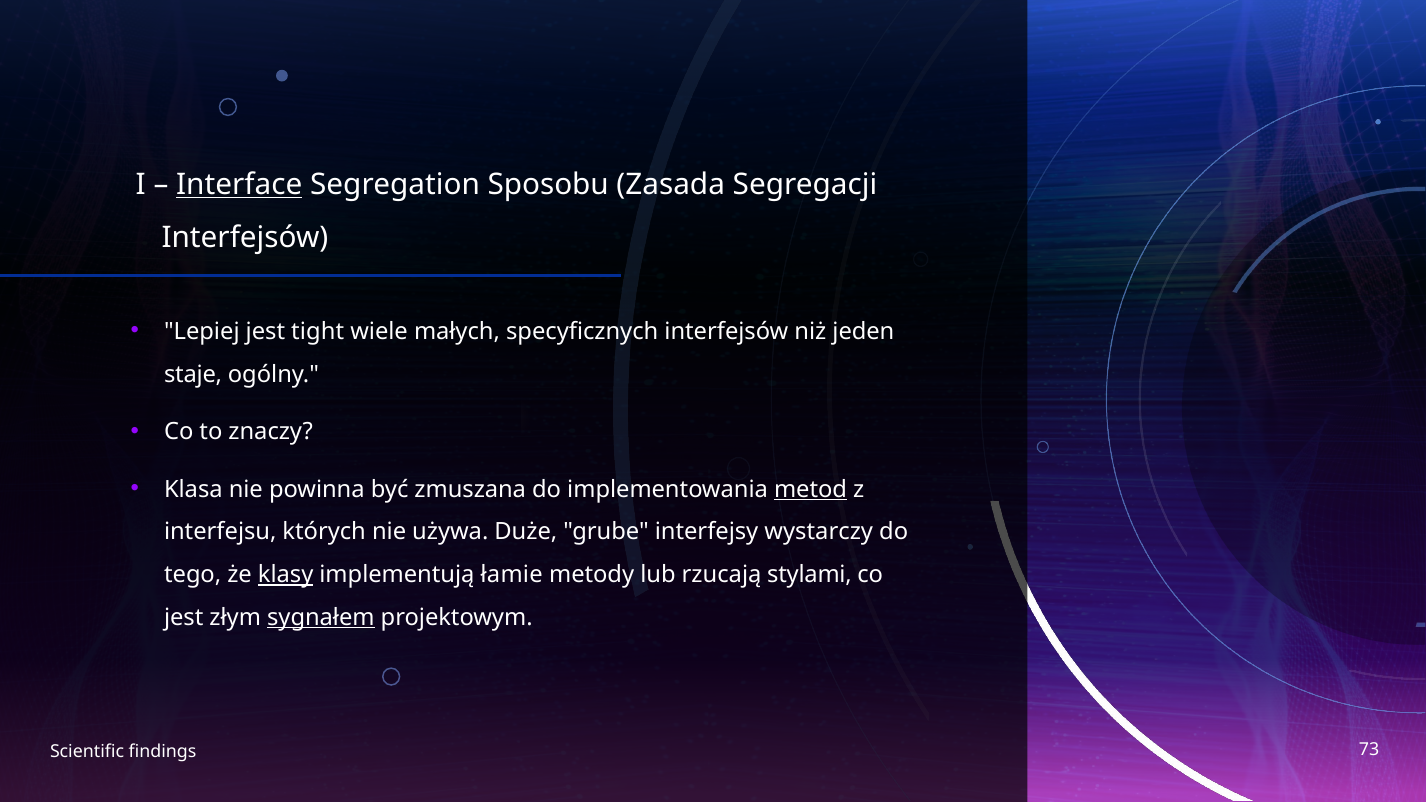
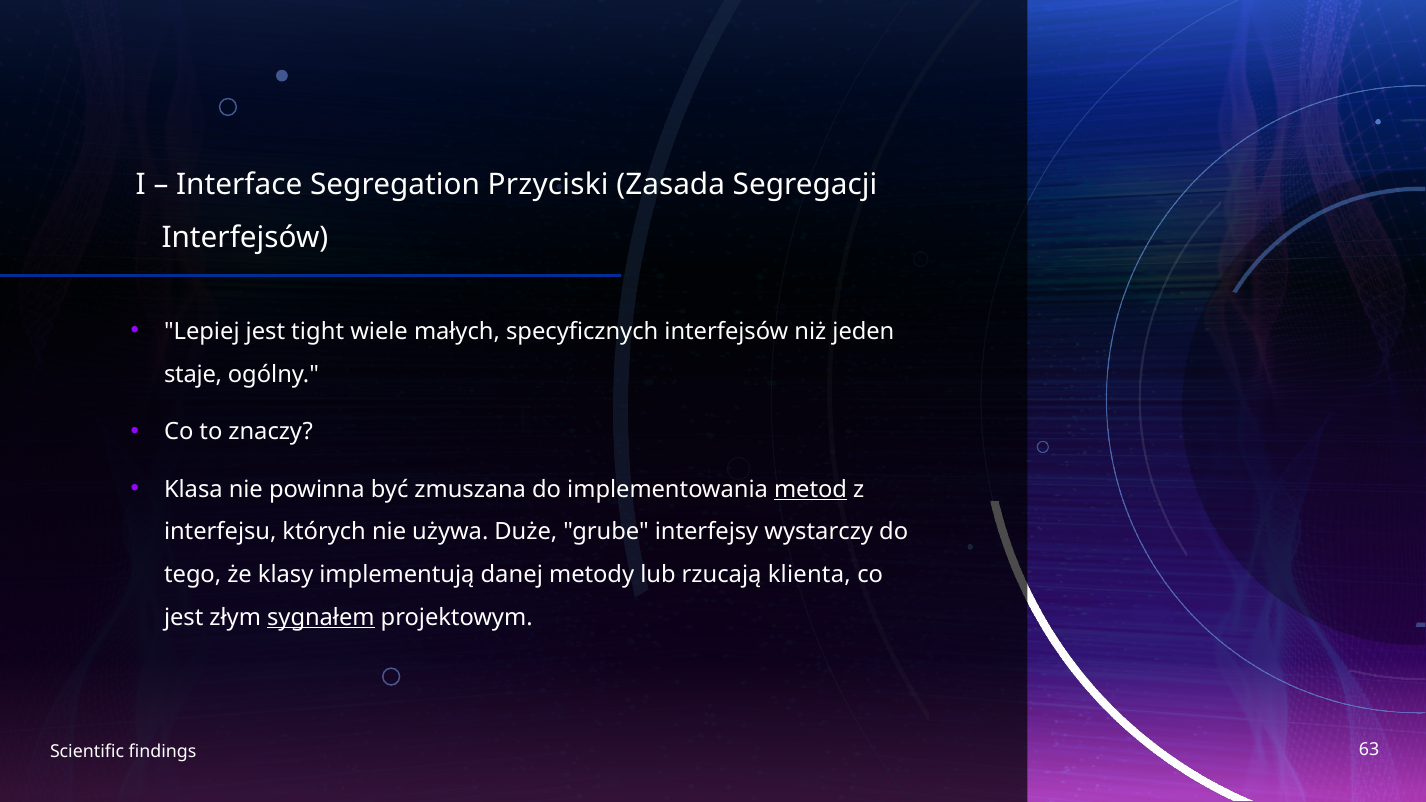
Interface underline: present -> none (239, 185)
Sposobu: Sposobu -> Przyciski (548, 185)
klasy underline: present -> none (286, 575)
łamie: łamie -> danej (512, 575)
stylami: stylami -> klienta (809, 575)
73: 73 -> 63 (1369, 749)
